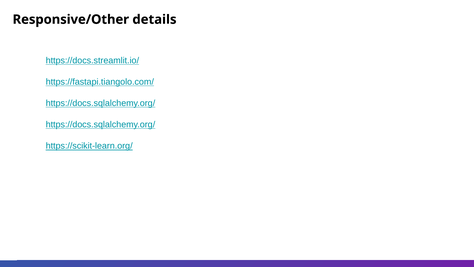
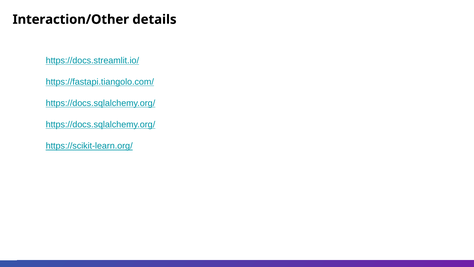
Responsive/Other: Responsive/Other -> Interaction/Other (71, 19)
